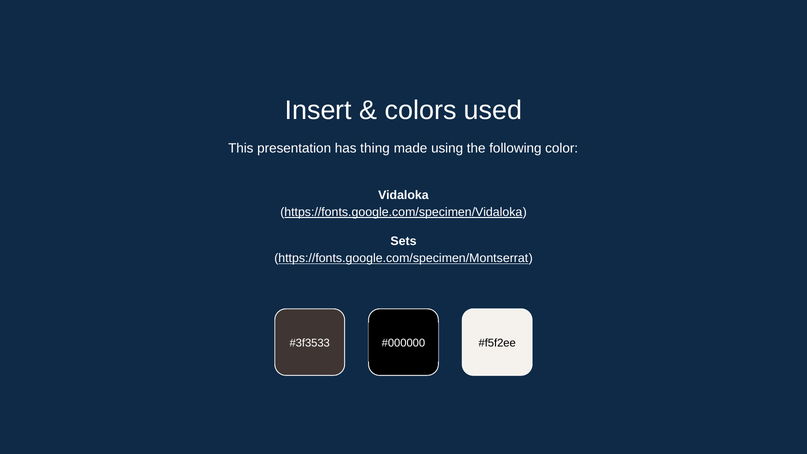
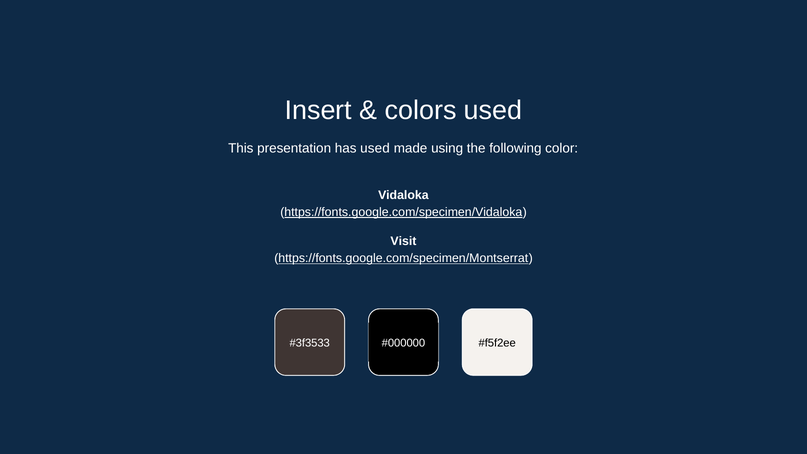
has thing: thing -> used (375, 148)
Sets: Sets -> Visit (403, 241)
